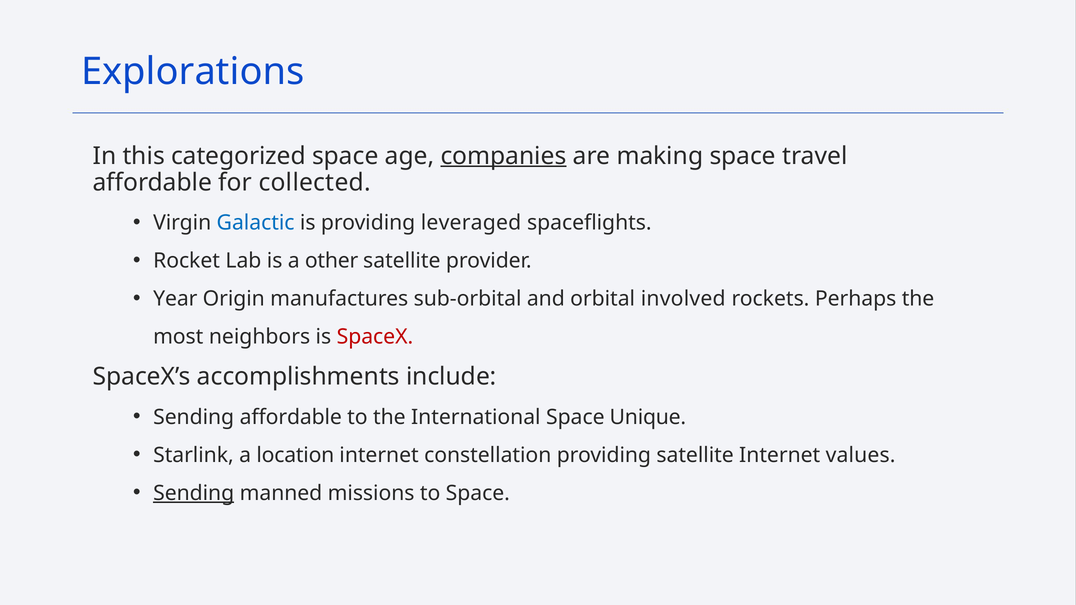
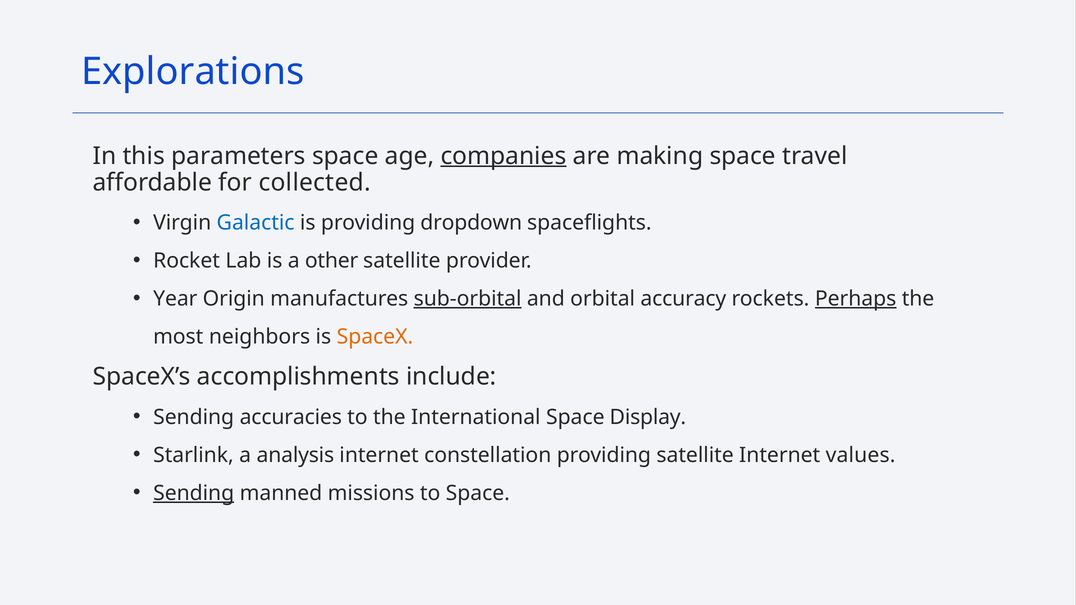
categorized: categorized -> parameters (238, 156)
leveraged: leveraged -> dropdown (471, 223)
sub-orbital underline: none -> present (468, 299)
involved: involved -> accuracy (683, 299)
Perhaps underline: none -> present (856, 299)
SpaceX colour: red -> orange (375, 337)
Sending affordable: affordable -> accuracies (291, 417)
Unique: Unique -> Display (648, 417)
location: location -> analysis (295, 455)
